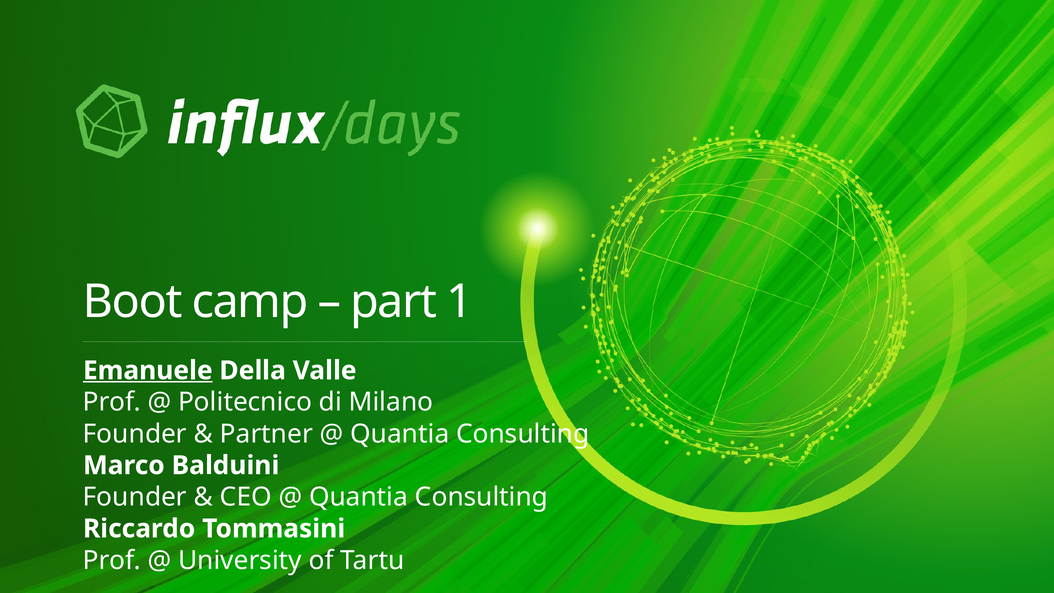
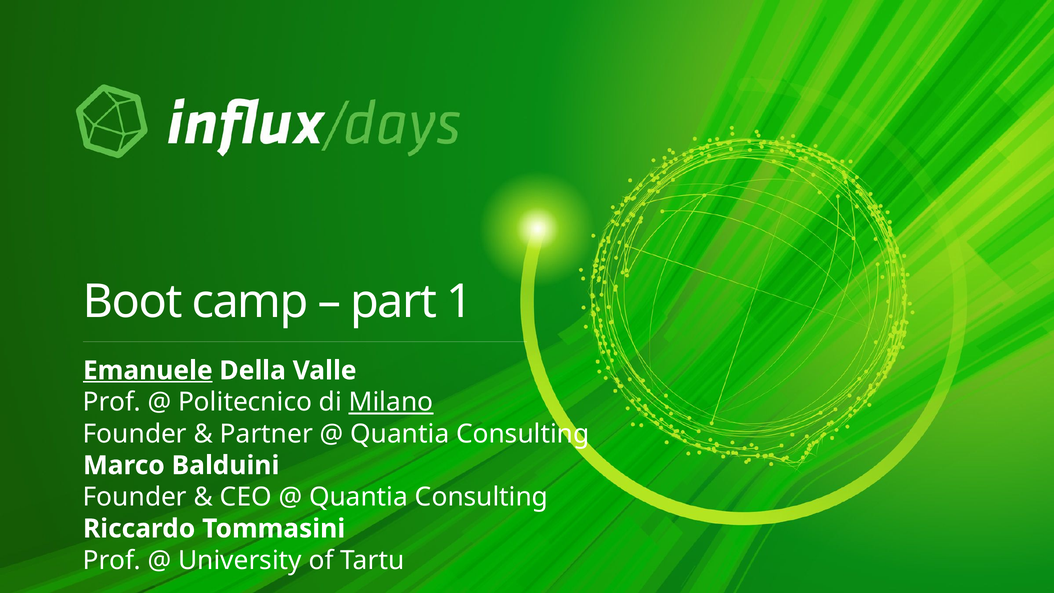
Milano underline: none -> present (391, 402)
